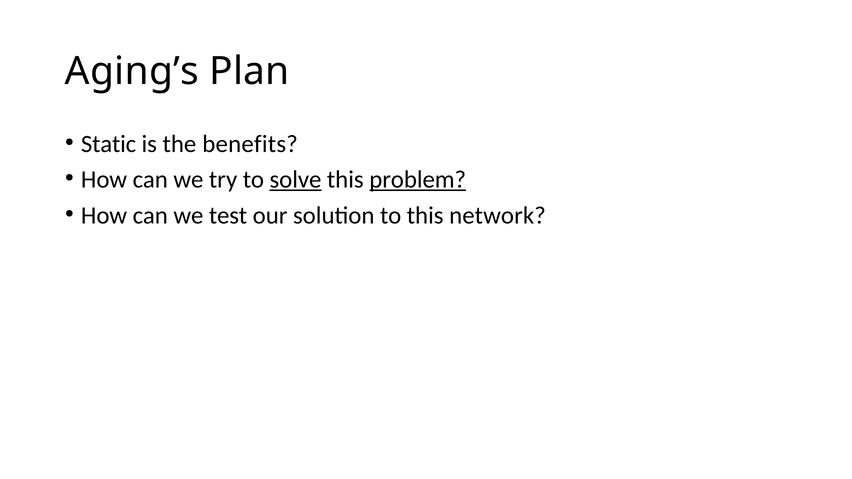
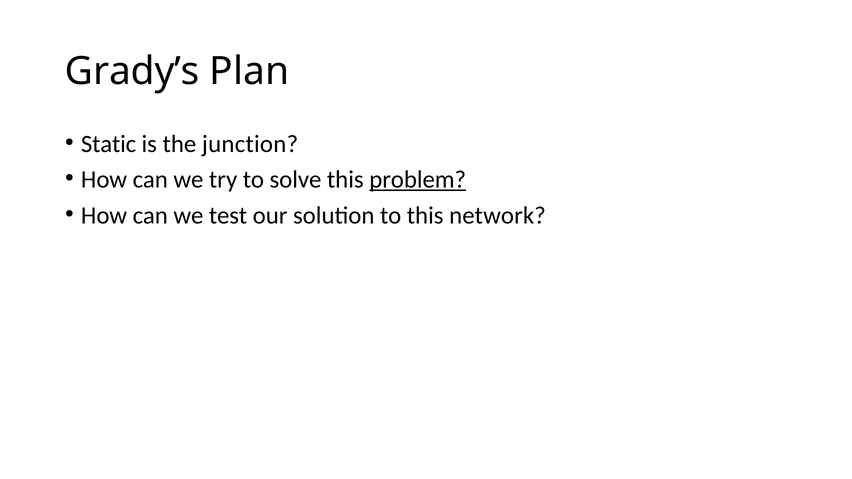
Aging’s: Aging’s -> Grady’s (132, 72)
benefits: benefits -> junction (250, 144)
solve underline: present -> none (295, 180)
